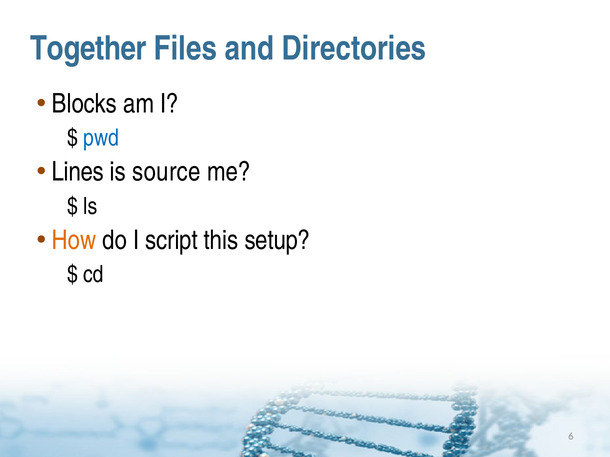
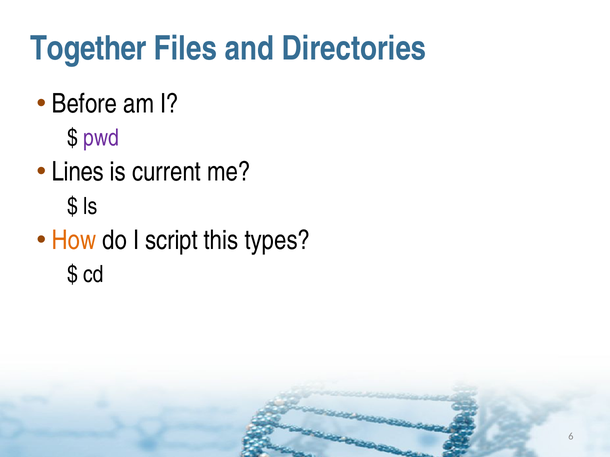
Blocks: Blocks -> Before (84, 104)
pwd colour: blue -> purple (101, 138)
source: source -> current (167, 172)
setup: setup -> types (277, 241)
